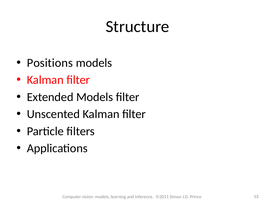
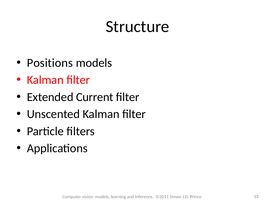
Extended Models: Models -> Current (95, 97)
